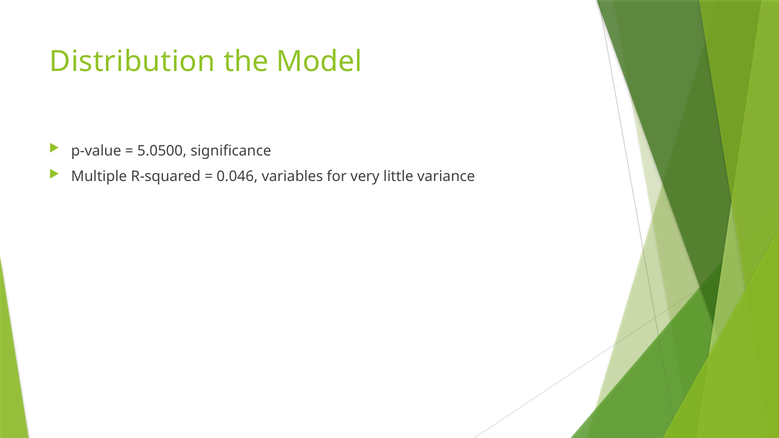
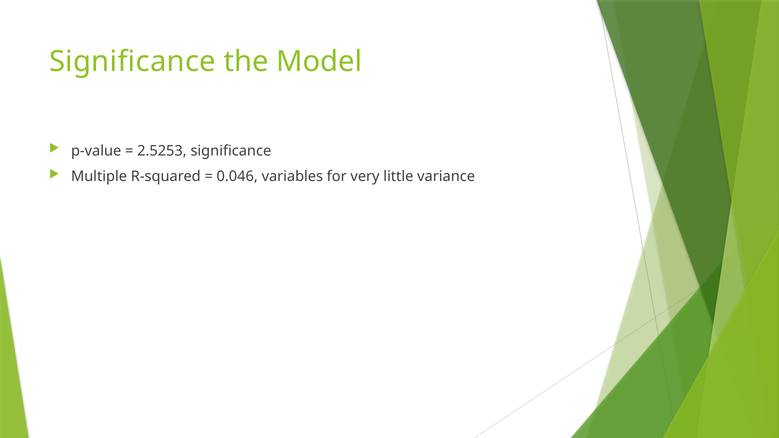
Distribution: Distribution -> Significance (132, 61)
5.0500: 5.0500 -> 2.5253 (162, 151)
